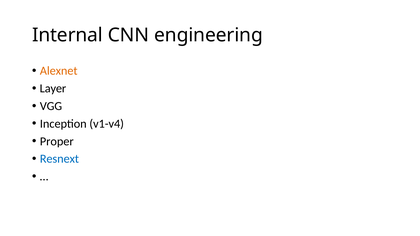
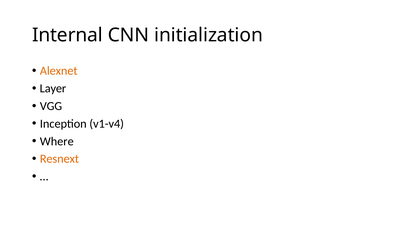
engineering: engineering -> initialization (209, 35)
Proper: Proper -> Where (57, 141)
Resnext colour: blue -> orange (59, 159)
